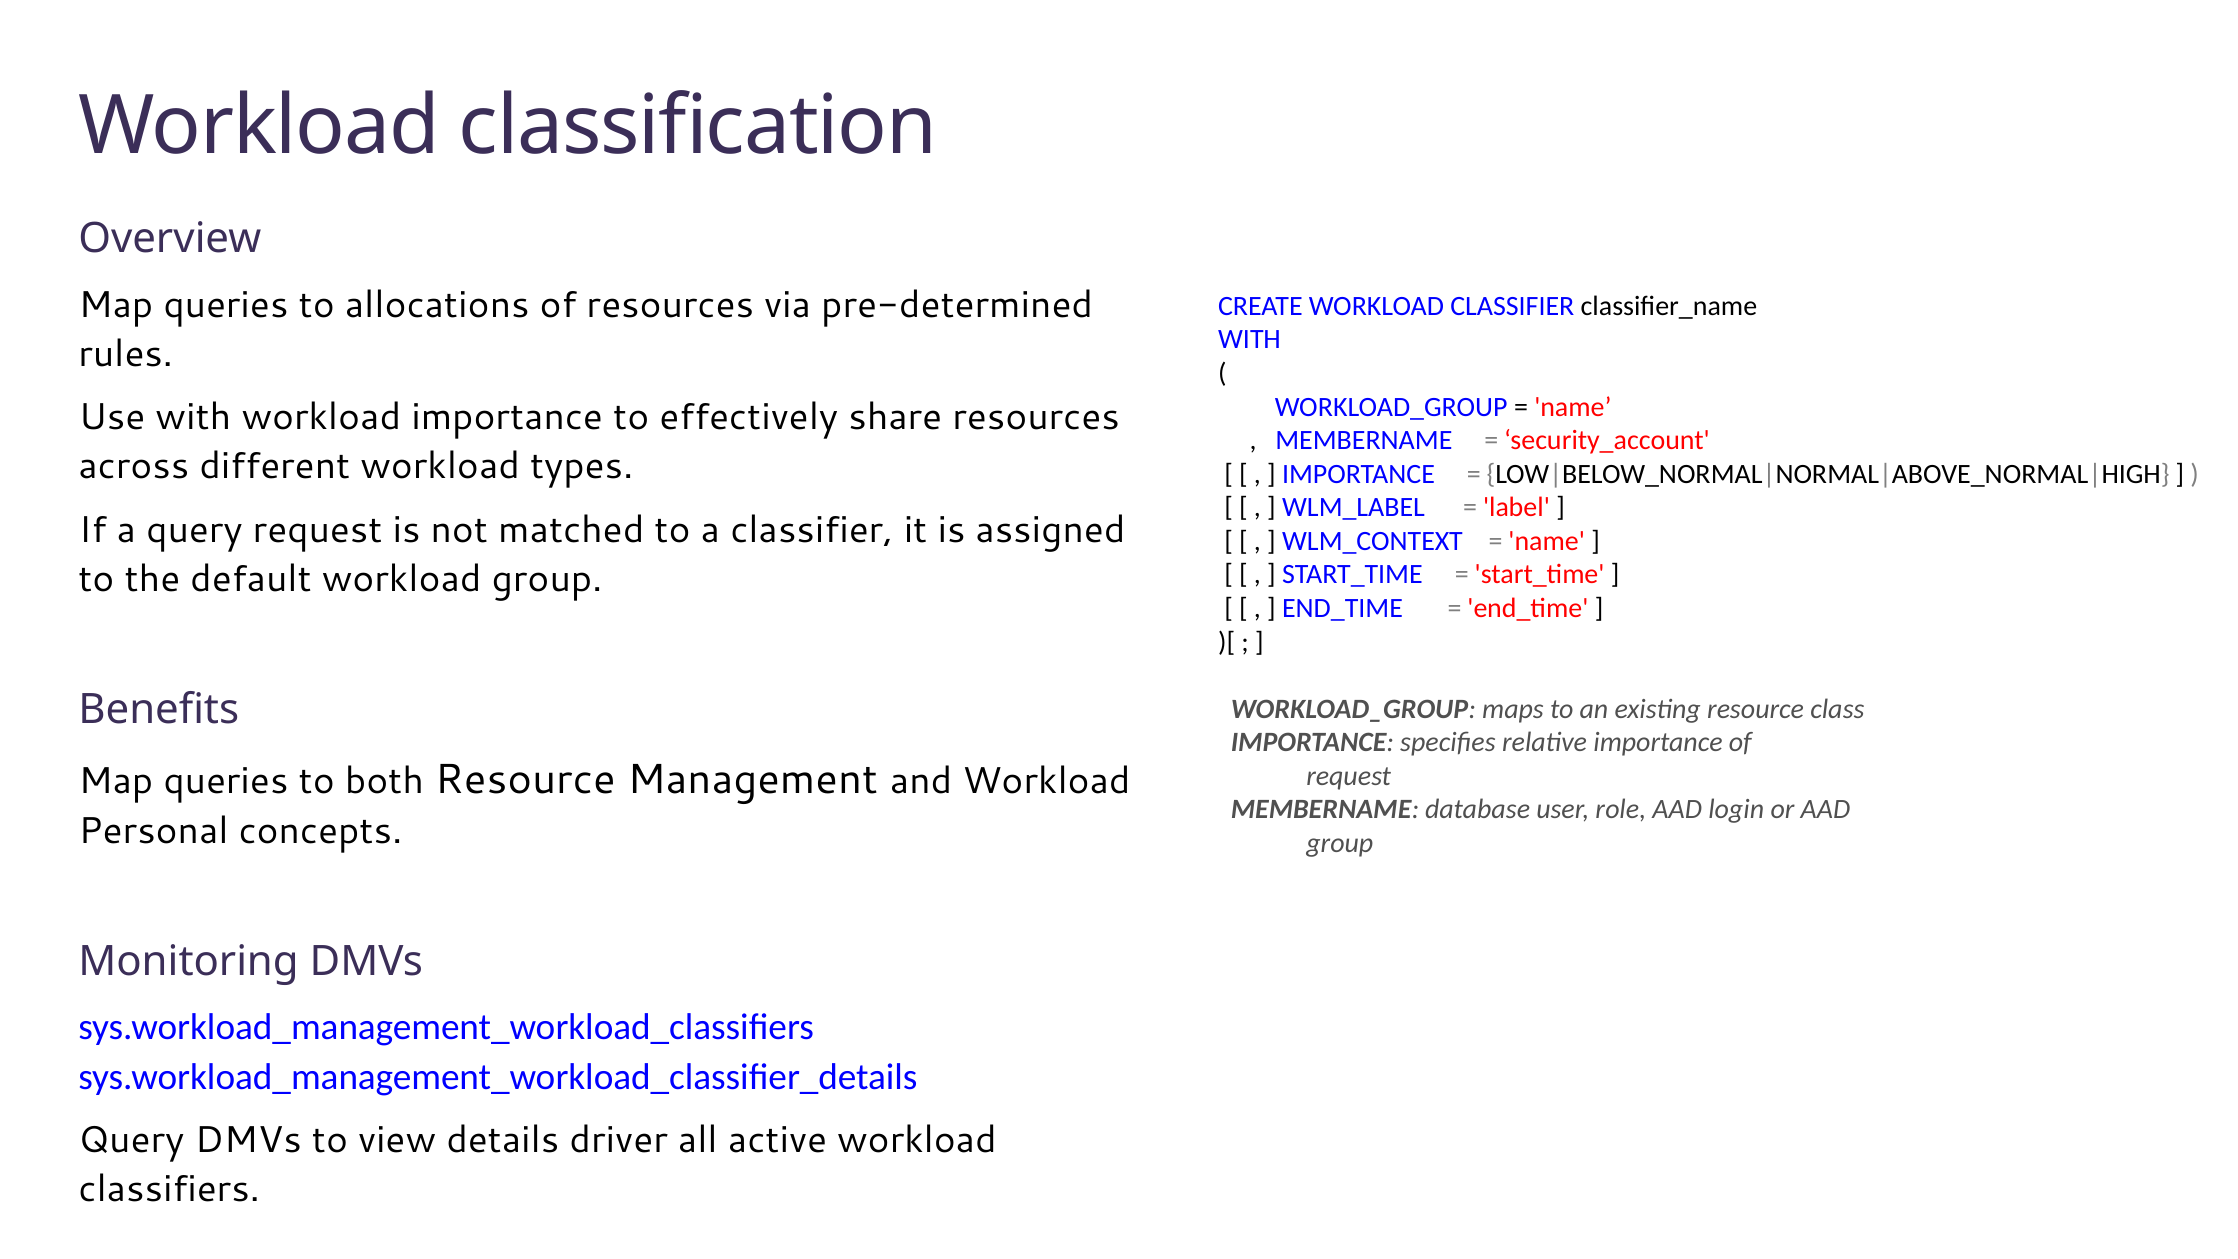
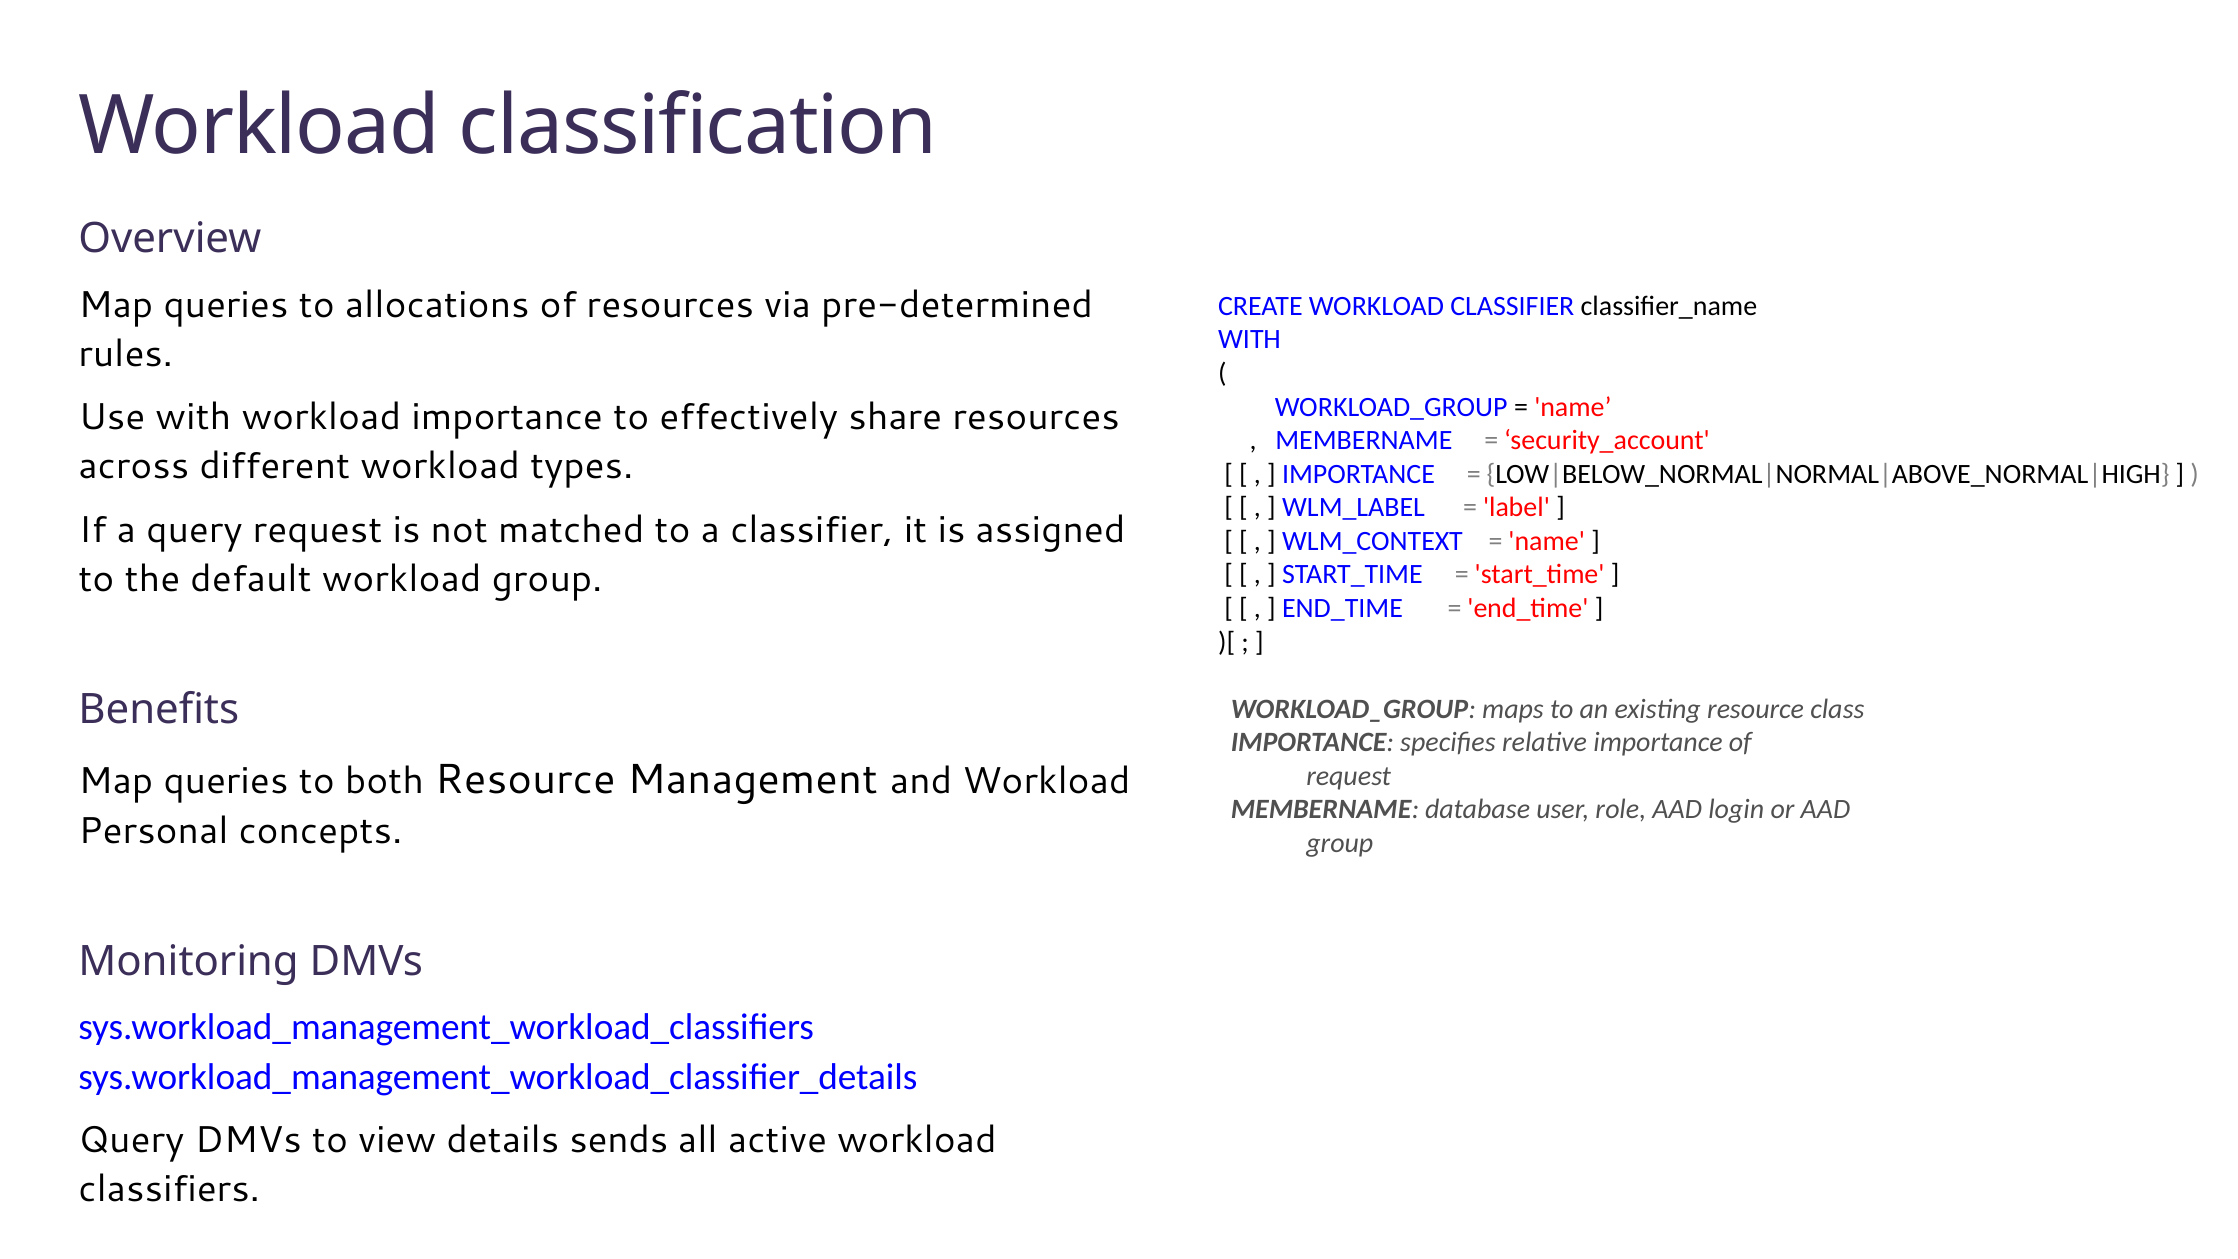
driver: driver -> sends (619, 1140)
